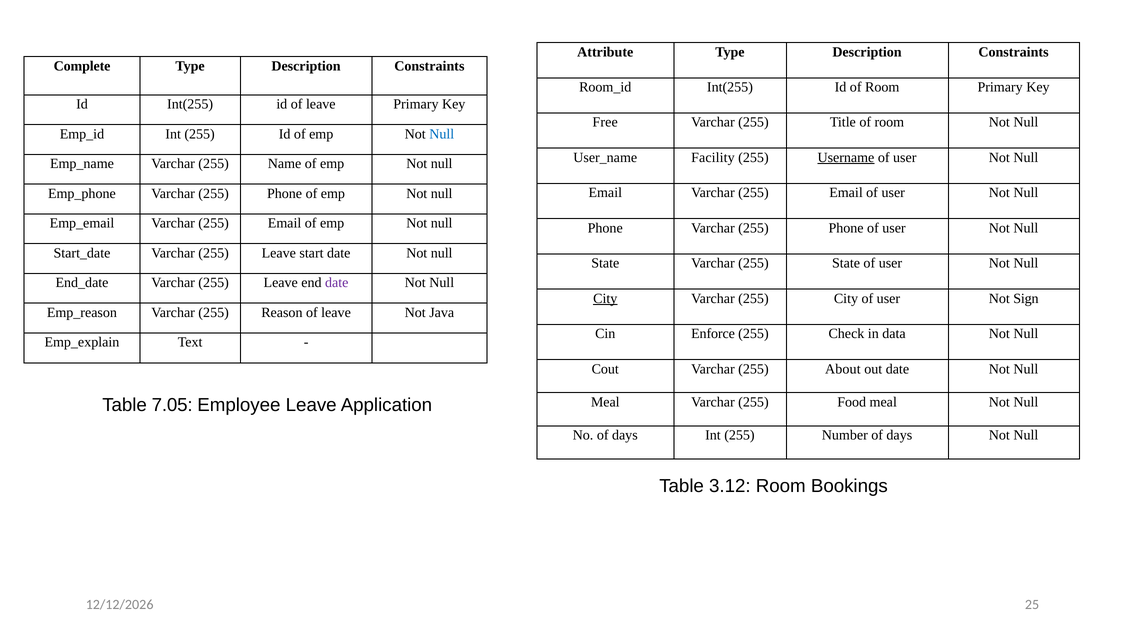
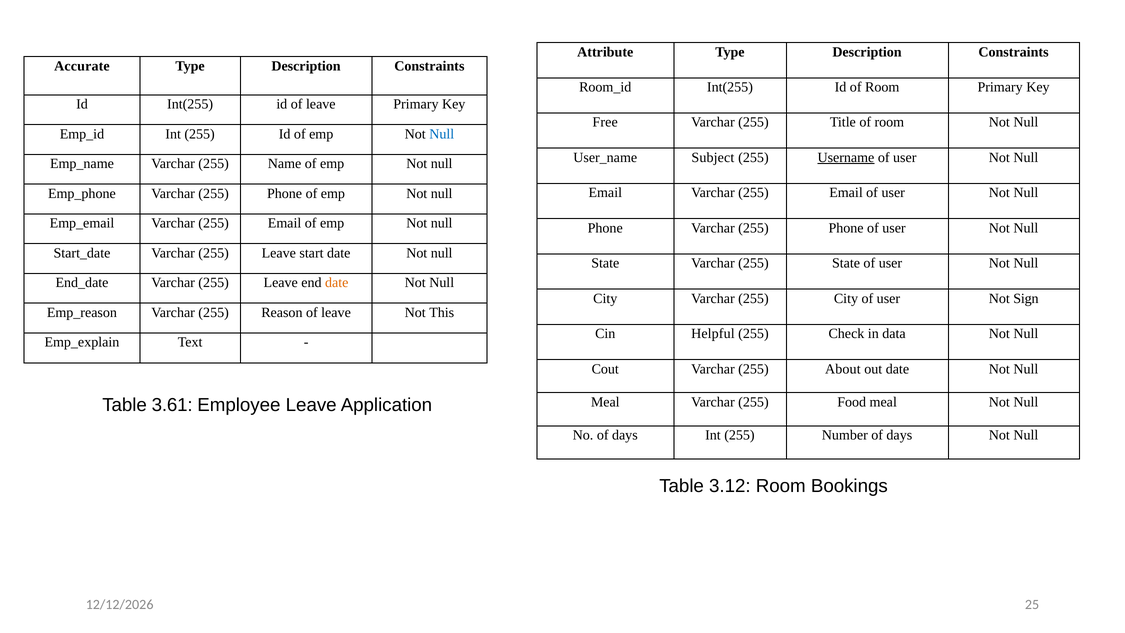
Complete: Complete -> Accurate (82, 66)
Facility: Facility -> Subject (713, 158)
date colour: purple -> orange (337, 283)
City underline: present -> none (605, 298)
Java: Java -> This (442, 312)
Enforce: Enforce -> Helpful (713, 334)
7.05: 7.05 -> 3.61 (172, 405)
